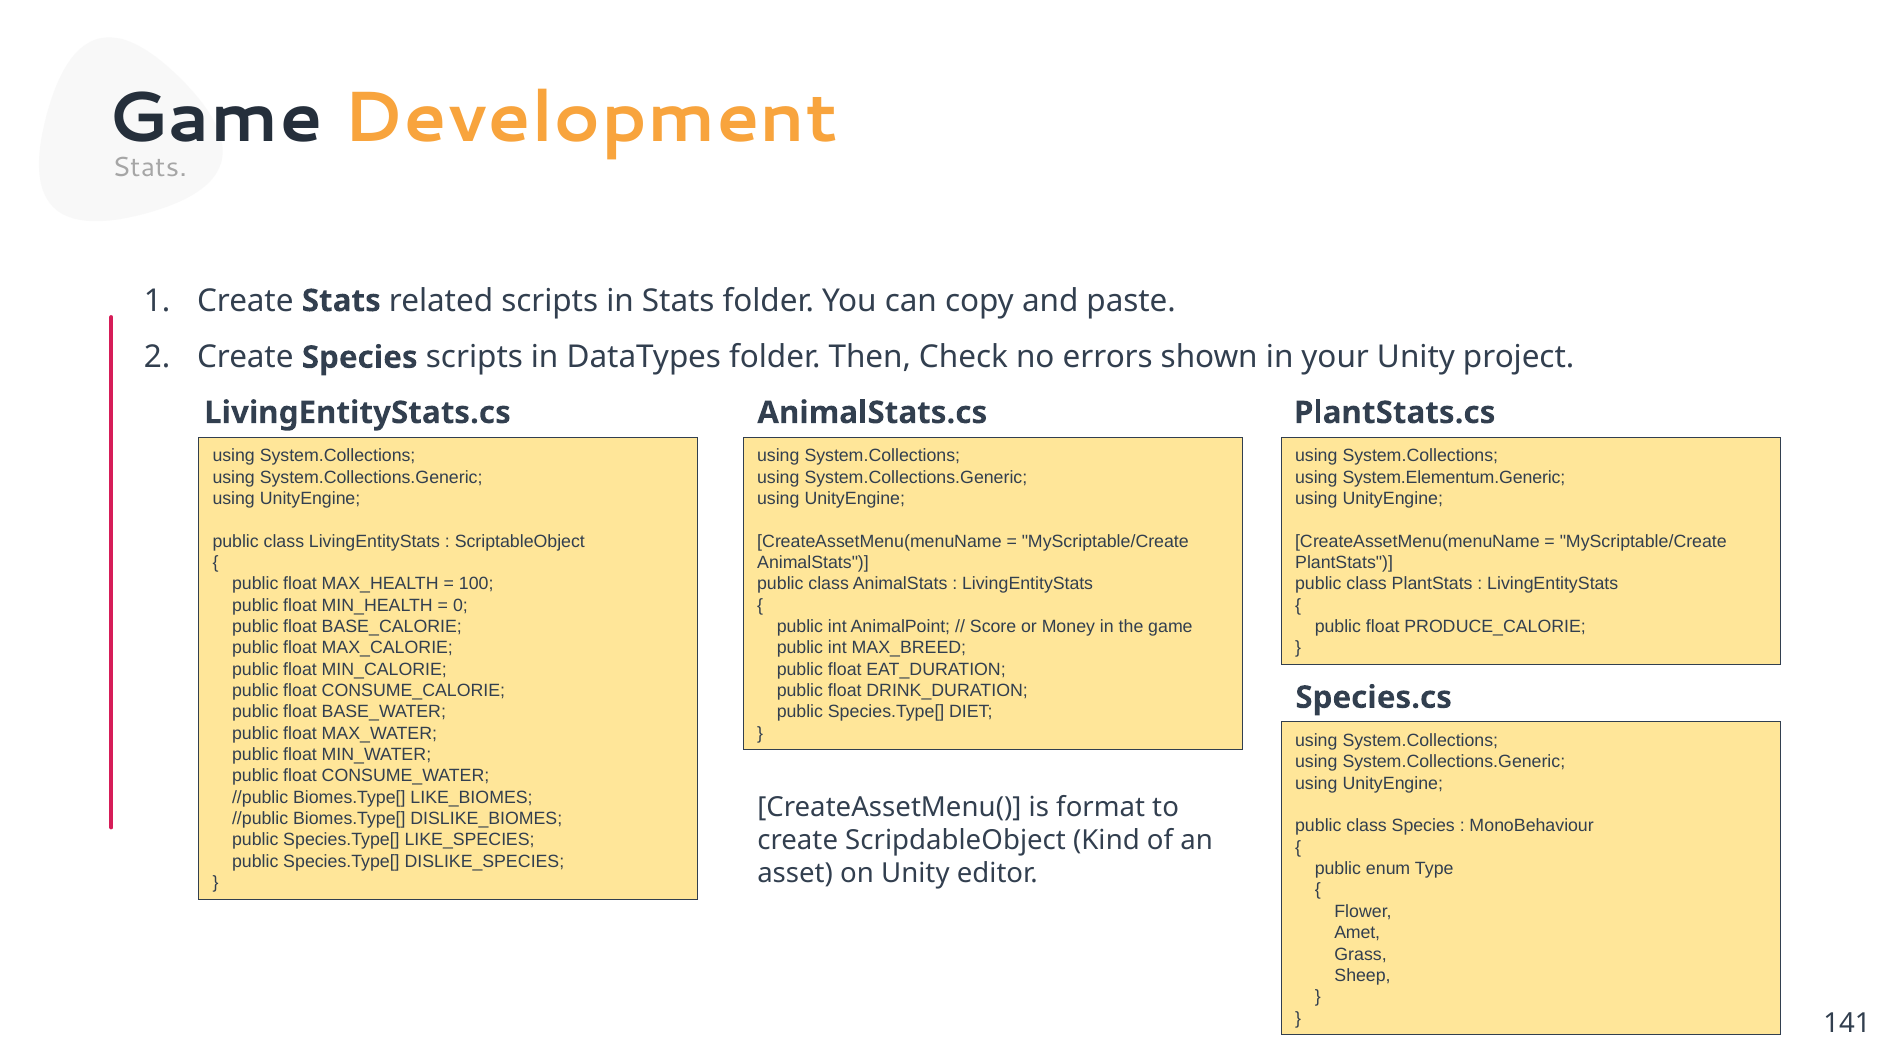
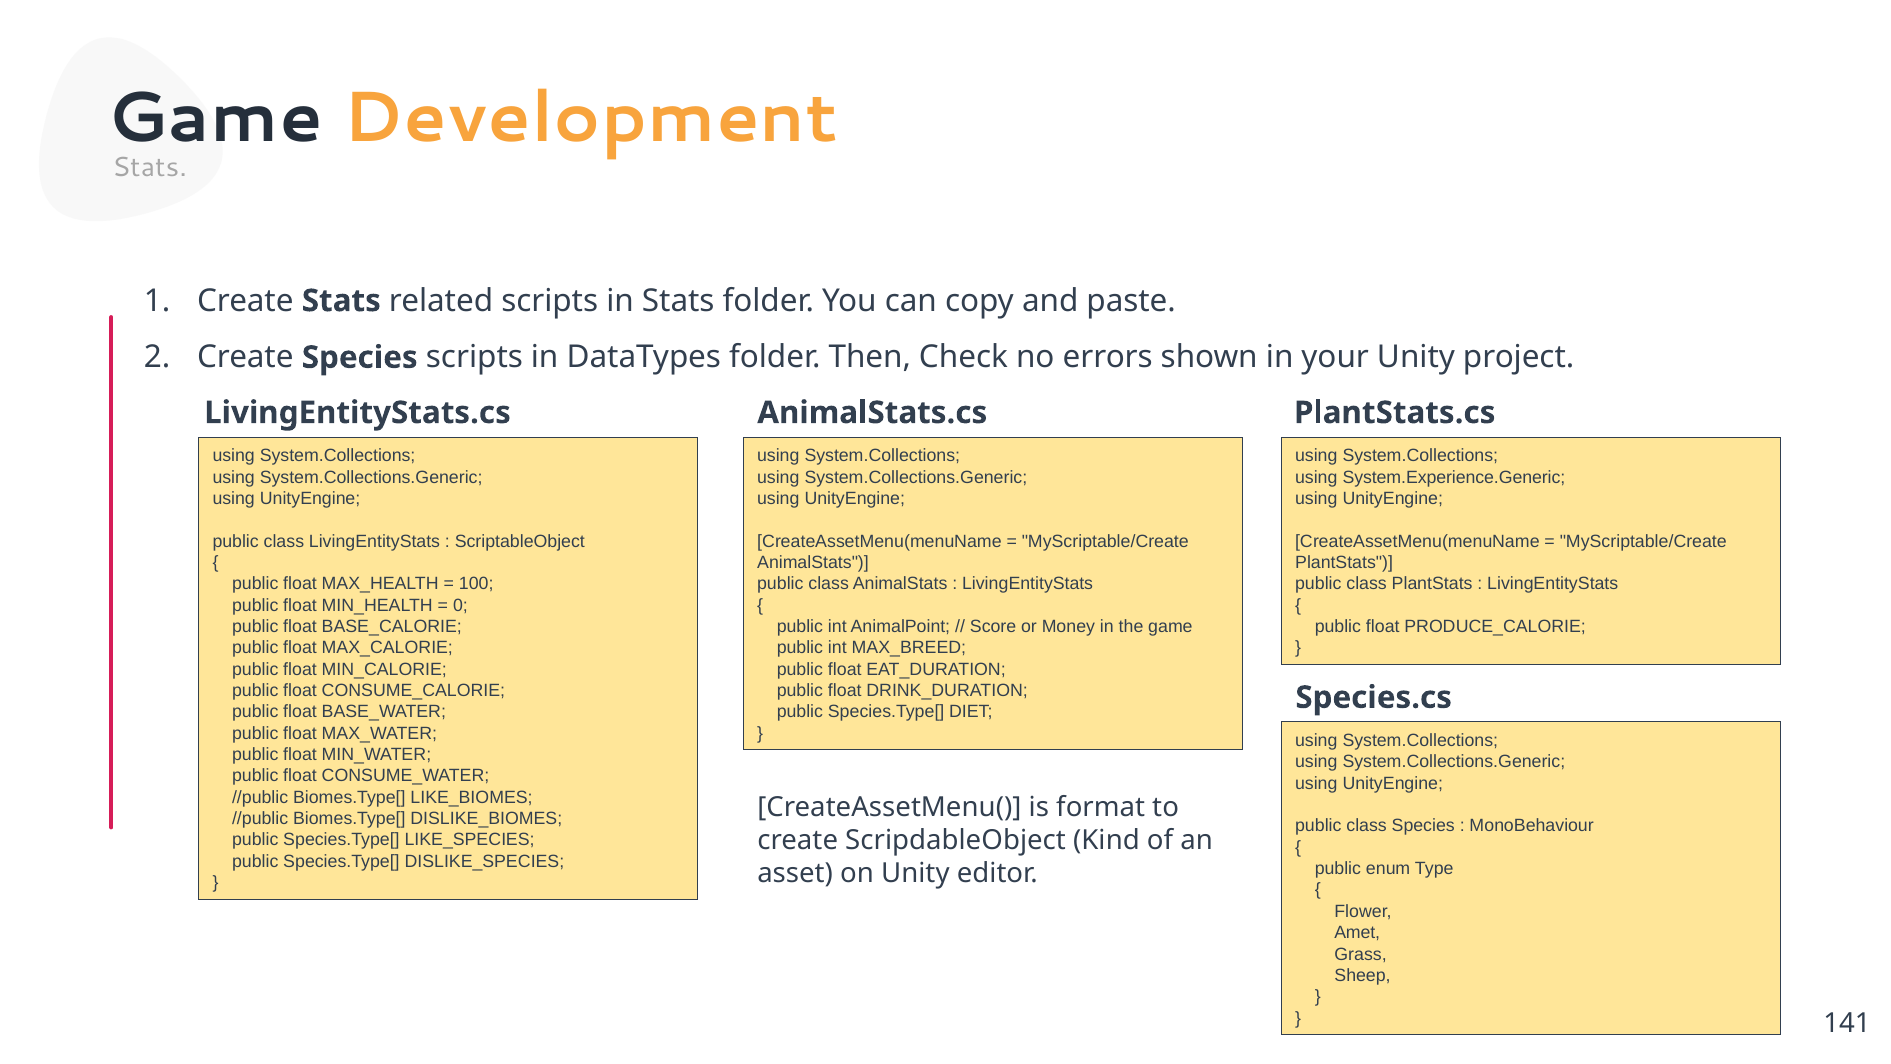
System.Elementum.Generic: System.Elementum.Generic -> System.Experience.Generic (1454, 477)
